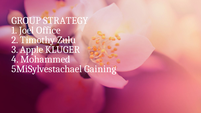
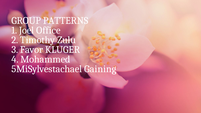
STRATEGY: STRATEGY -> PATTERNS (66, 21)
Apple: Apple -> Favor (32, 50)
